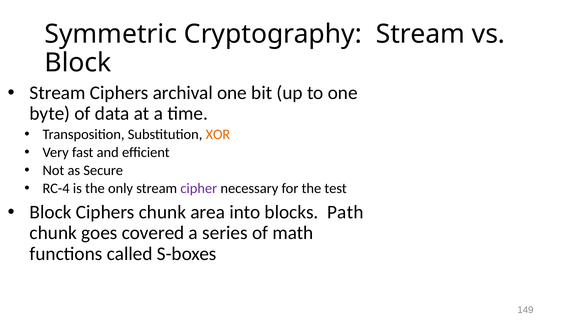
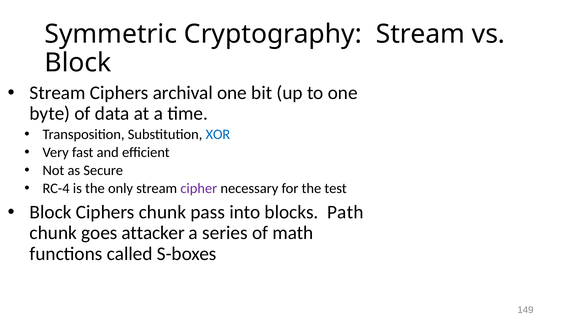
XOR colour: orange -> blue (218, 134)
area: area -> pass (208, 212)
covered: covered -> attacker (153, 233)
